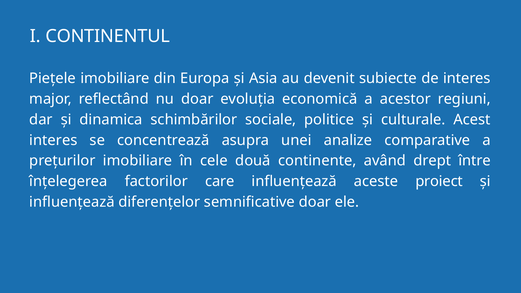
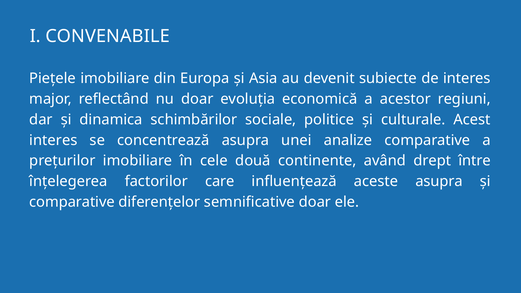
CONTINENTUL: CONTINENTUL -> CONVENABILE (108, 36)
aceste proiect: proiect -> asupra (439, 181)
influențează: influențează -> comparative (72, 202)
